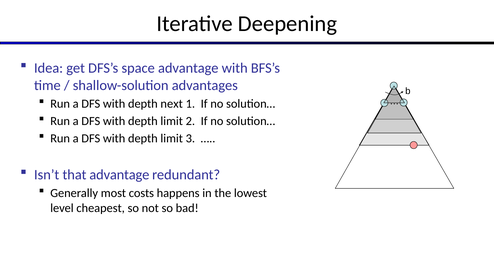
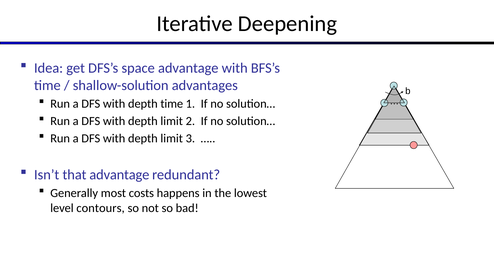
depth next: next -> time (172, 104)
cheapest: cheapest -> contours (101, 208)
